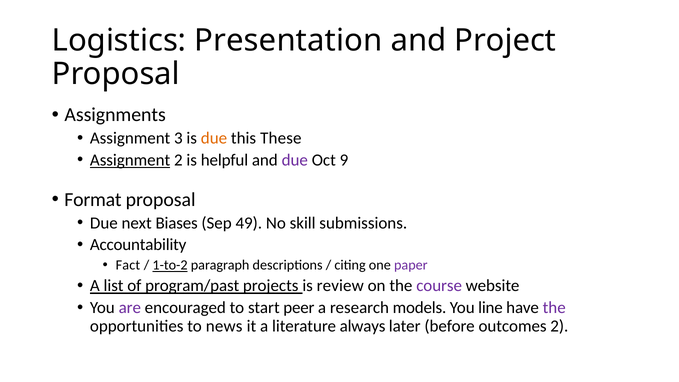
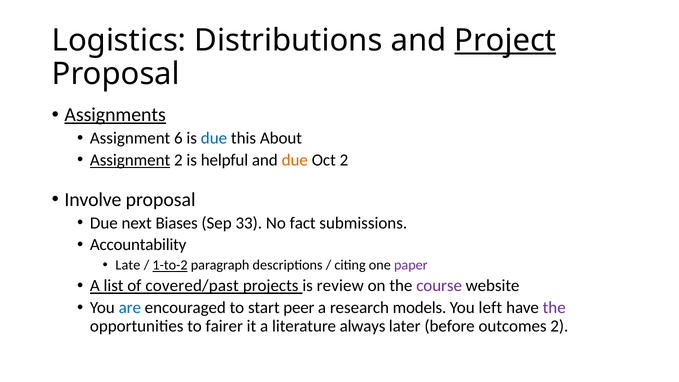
Presentation: Presentation -> Distributions (288, 40)
Project underline: none -> present (505, 40)
Assignments underline: none -> present (115, 115)
3: 3 -> 6 (178, 138)
due colour: orange -> blue (214, 138)
These: These -> About (281, 138)
due colour: purple -> orange (295, 160)
Oct 9: 9 -> 2 (344, 160)
Format: Format -> Involve (93, 200)
49: 49 -> 33 (249, 223)
skill: skill -> fact (303, 223)
Fact: Fact -> Late (128, 265)
program/past: program/past -> covered/past (192, 286)
are colour: purple -> blue (130, 308)
line: line -> left (490, 308)
news: news -> fairer (224, 326)
